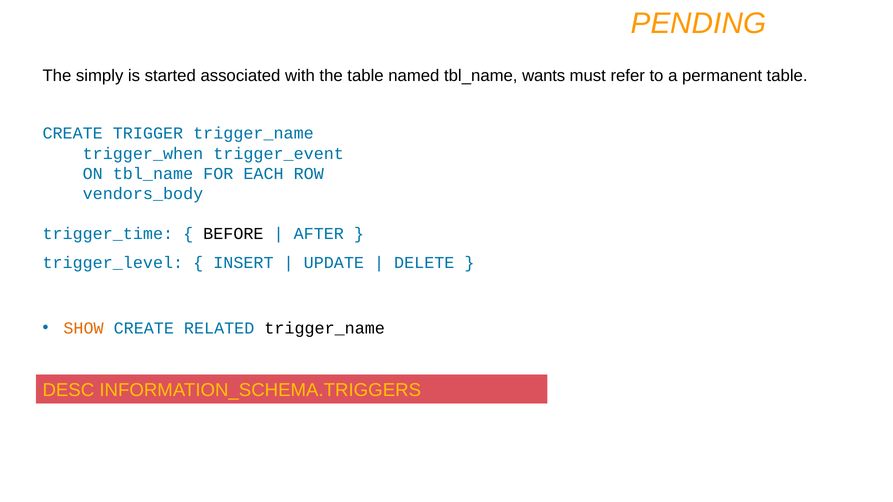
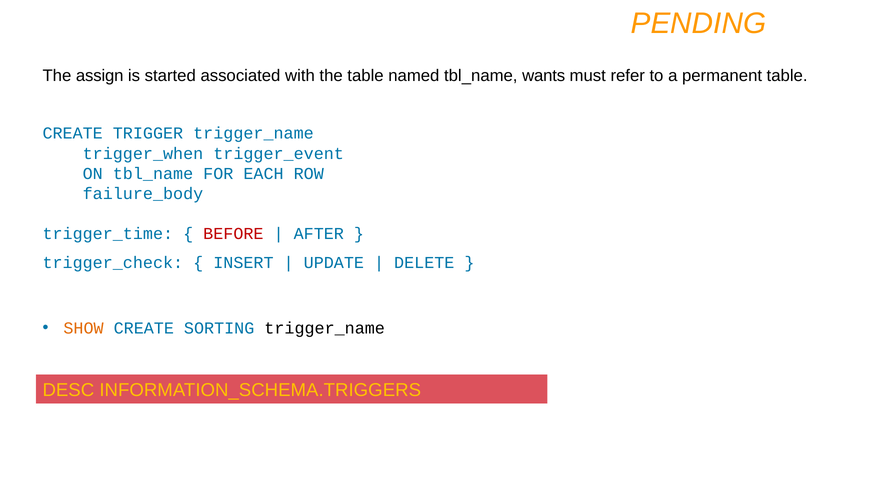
simply: simply -> assign (100, 76)
vendors_body: vendors_body -> failure_body (143, 194)
BEFORE colour: black -> red (233, 234)
trigger_level: trigger_level -> trigger_check (113, 263)
RELATED: RELATED -> SORTING (219, 328)
